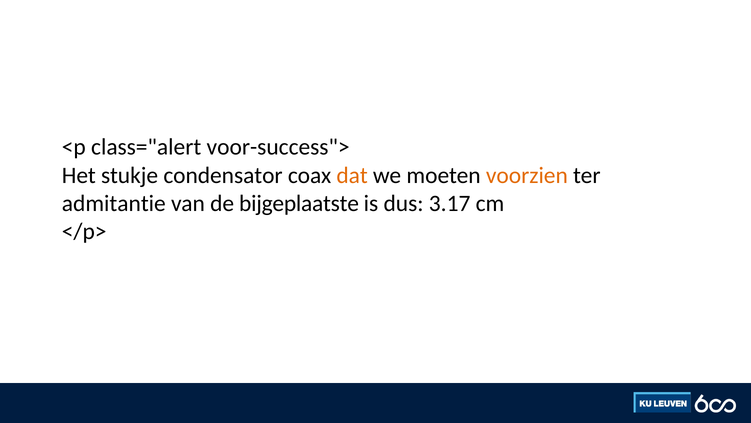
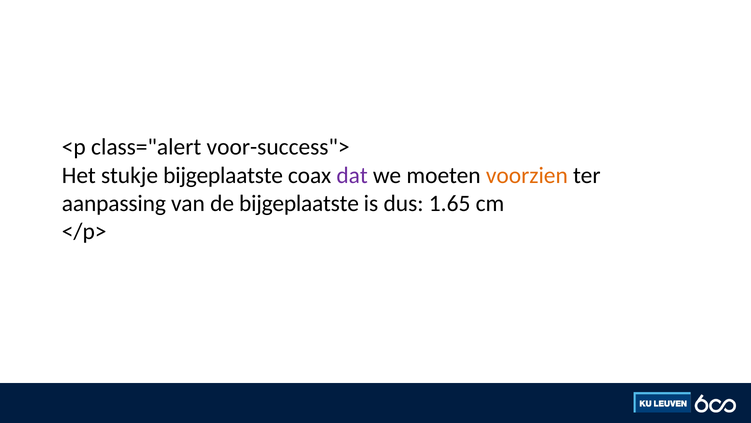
stukje condensator: condensator -> bijgeplaatste (223, 175)
dat colour: orange -> purple (352, 175)
admitantie: admitantie -> aanpassing (114, 203)
3.17: 3.17 -> 1.65 (450, 203)
